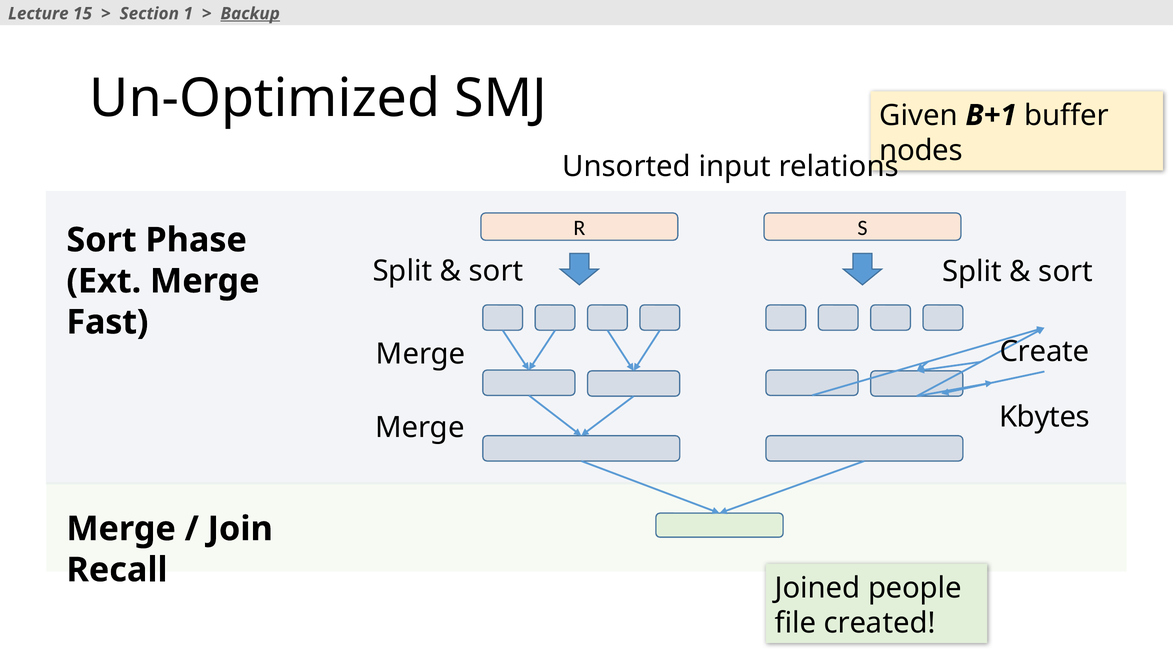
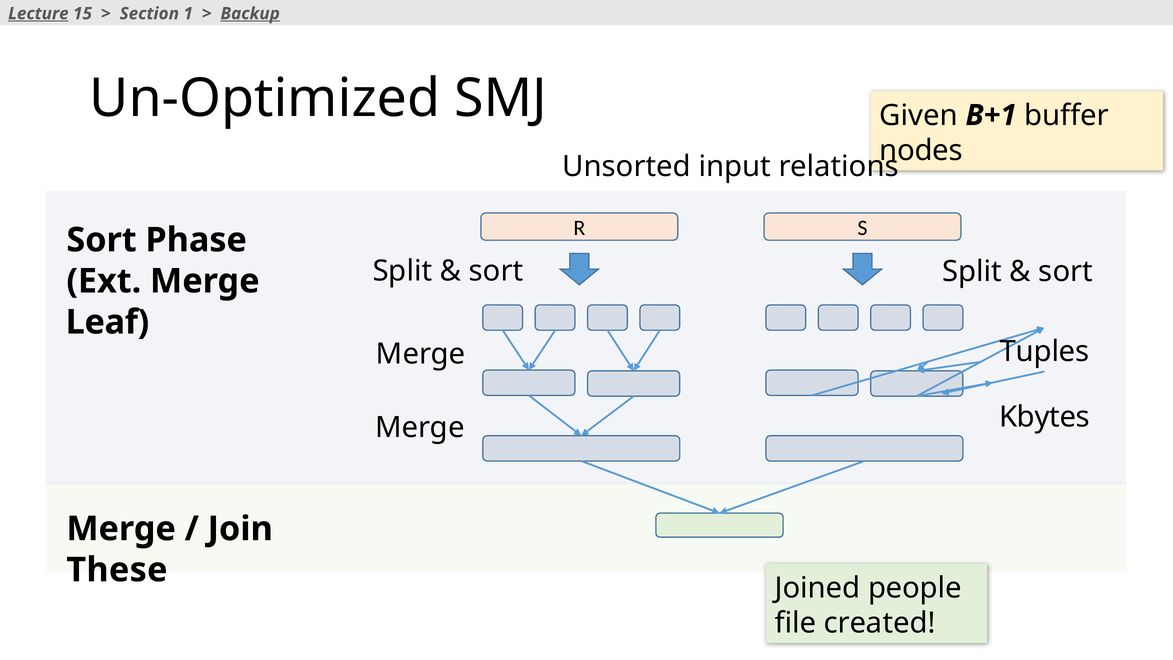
Lecture underline: none -> present (38, 14)
Fast: Fast -> Leaf (107, 322)
Create: Create -> Tuples (1044, 352)
Recall: Recall -> These (117, 570)
